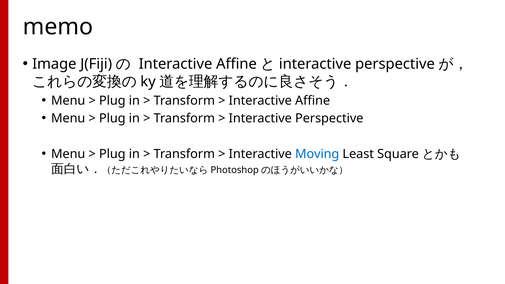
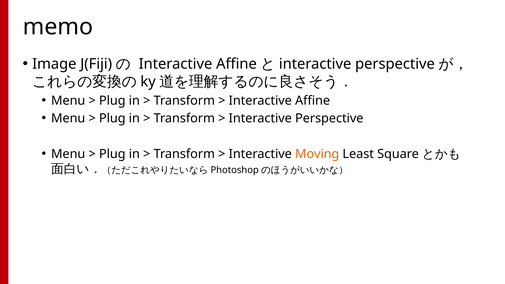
Moving colour: blue -> orange (317, 154)
